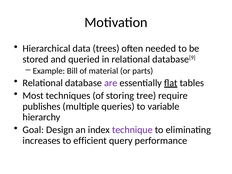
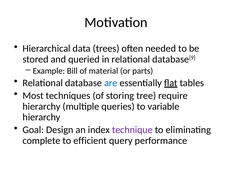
are colour: purple -> blue (111, 83)
publishes: publishes -> hierarchy (42, 106)
increases: increases -> complete (42, 141)
